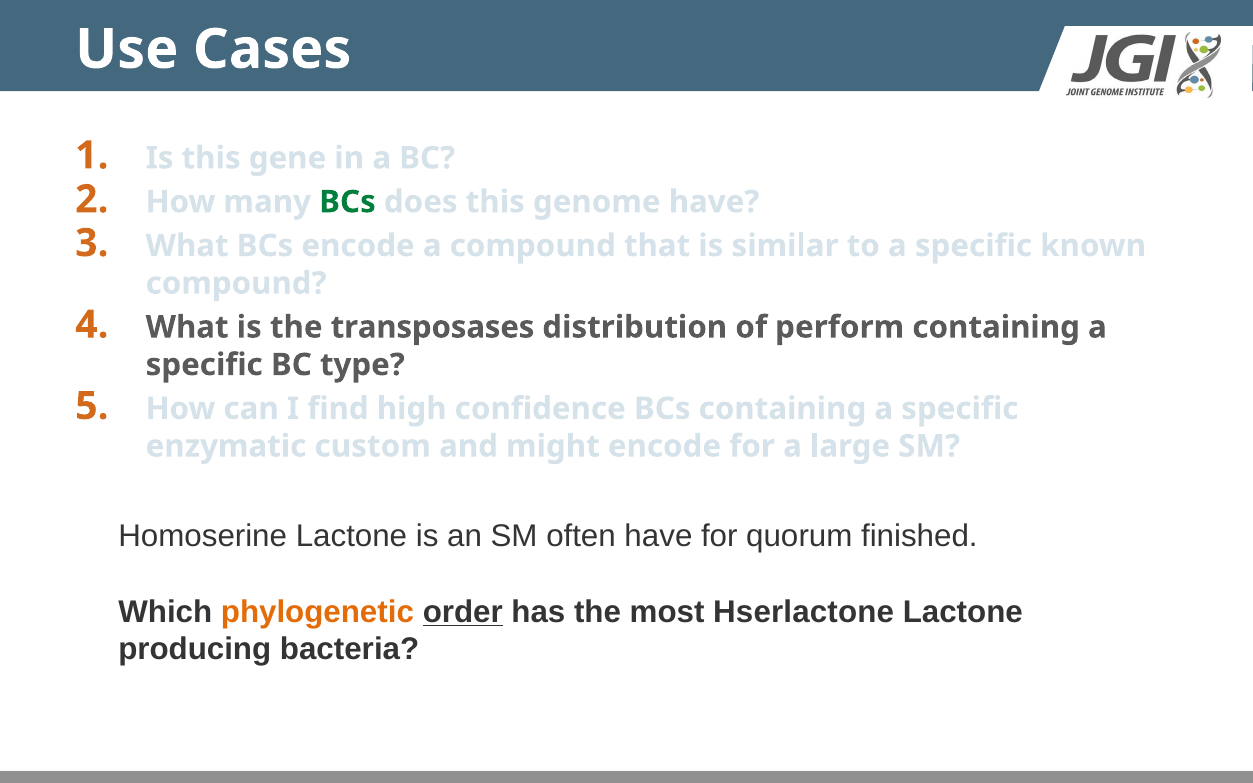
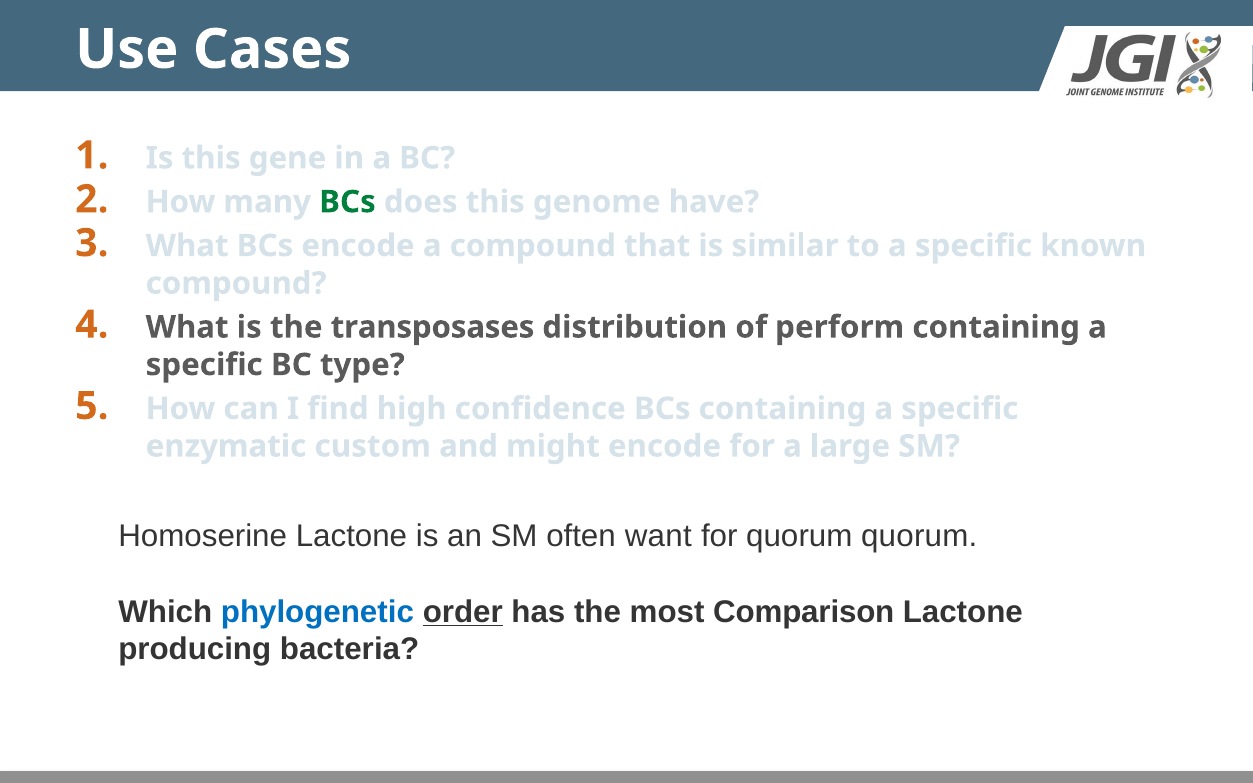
often have: have -> want (658, 537)
quorum finished: finished -> quorum (919, 537)
phylogenetic colour: orange -> blue (317, 612)
Hserlactone: Hserlactone -> Comparison (804, 612)
